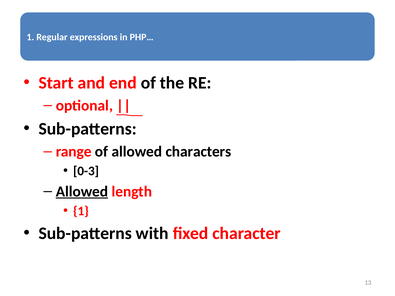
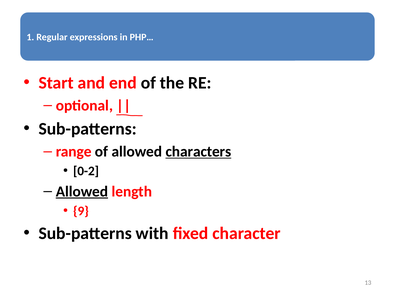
characters underline: none -> present (198, 152)
0-3: 0-3 -> 0-2 (86, 171)
1: 1 -> 9 (81, 211)
